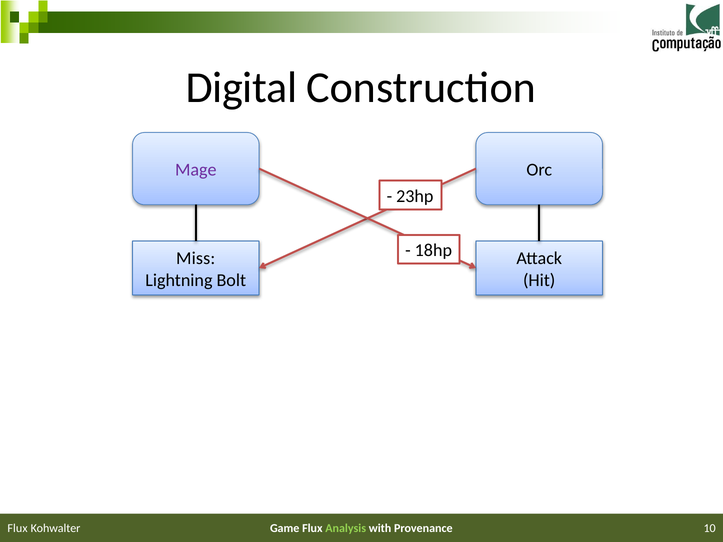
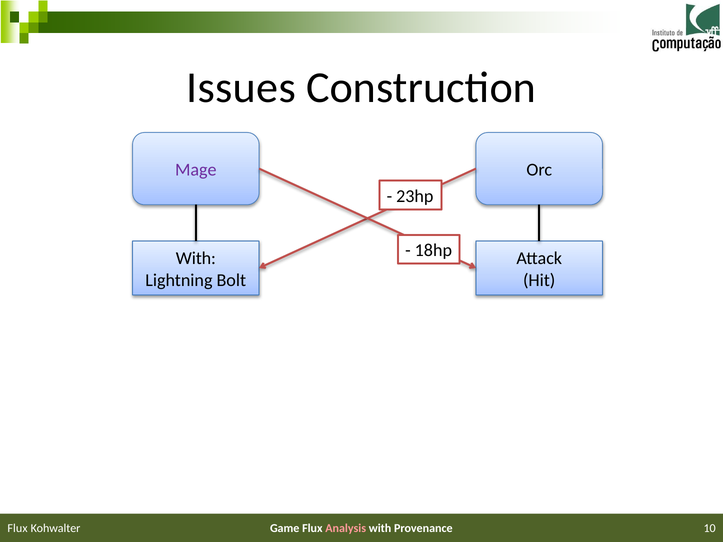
Digital: Digital -> Issues (241, 88)
Miss: Miss -> With (196, 259)
Analysis colour: light green -> pink (346, 529)
